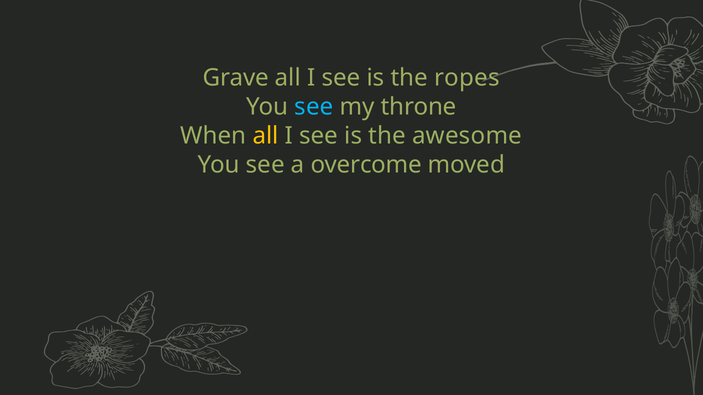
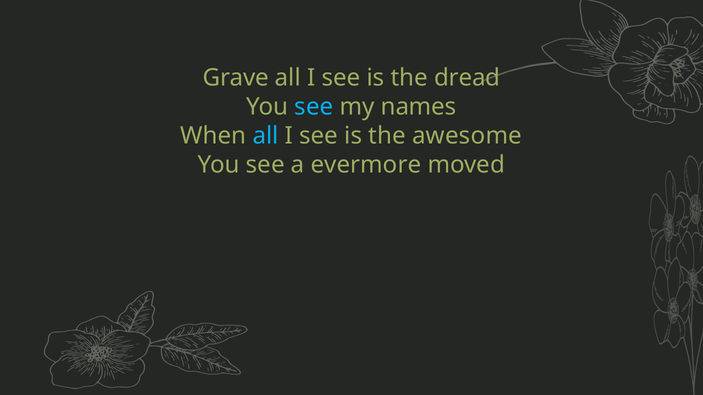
ropes: ropes -> dread (467, 78)
throne: throne -> names (419, 107)
all colour: yellow -> light blue (266, 136)
overcome: overcome -> evermore (366, 165)
